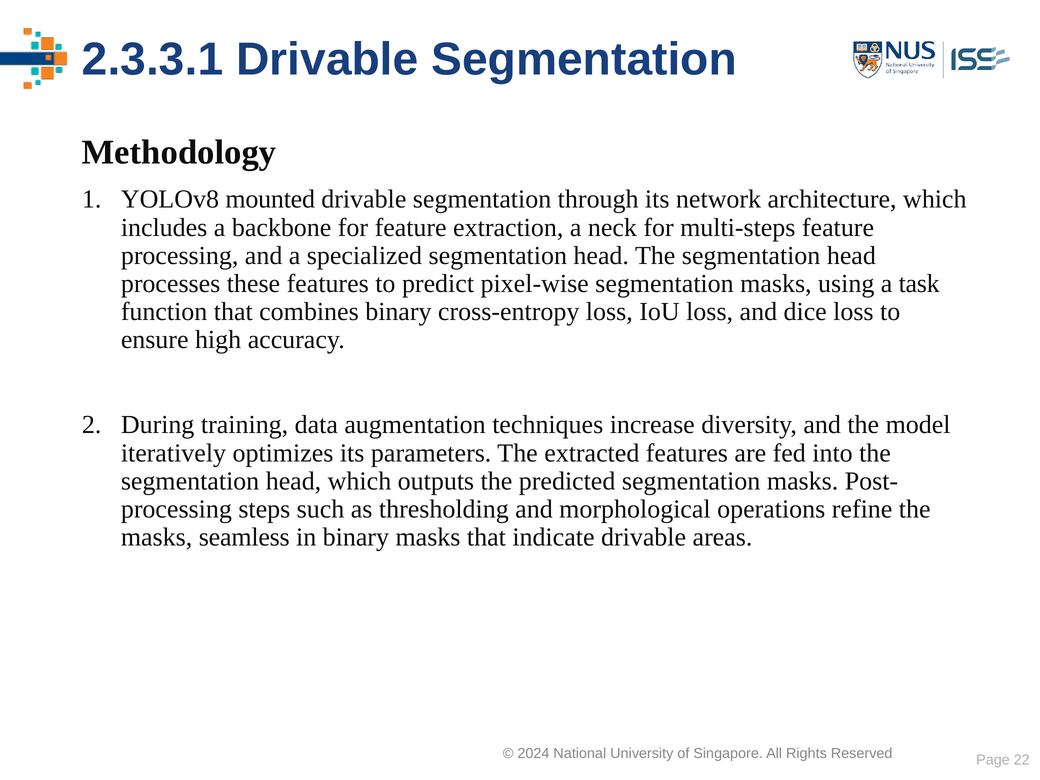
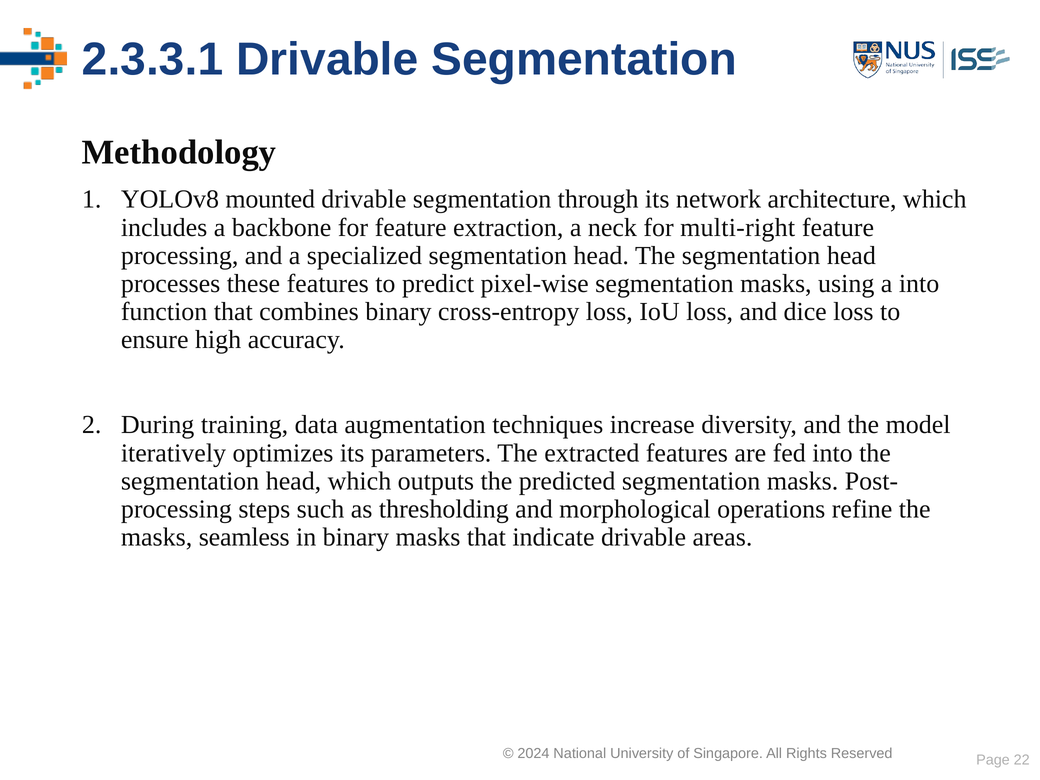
multi-steps: multi-steps -> multi-right (738, 227)
a task: task -> into (919, 284)
